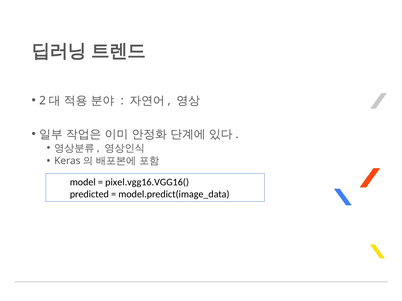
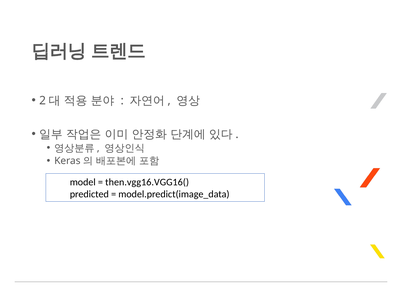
pixel.vgg16.VGG16(: pixel.vgg16.VGG16( -> then.vgg16.VGG16( (147, 183)
